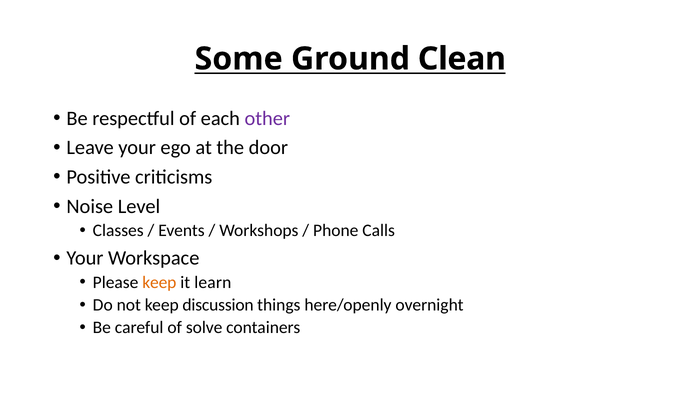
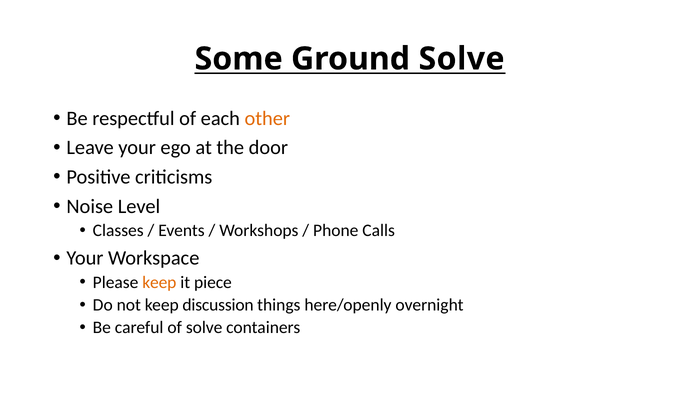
Ground Clean: Clean -> Solve (462, 59)
other colour: purple -> orange (267, 118)
learn: learn -> piece (213, 282)
